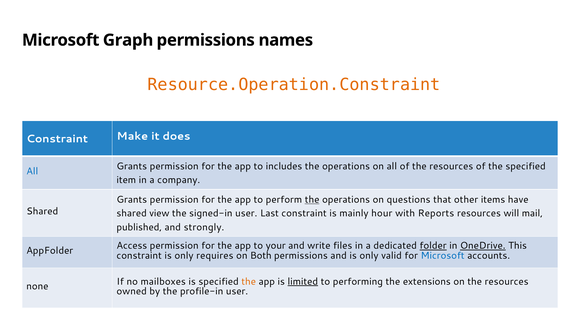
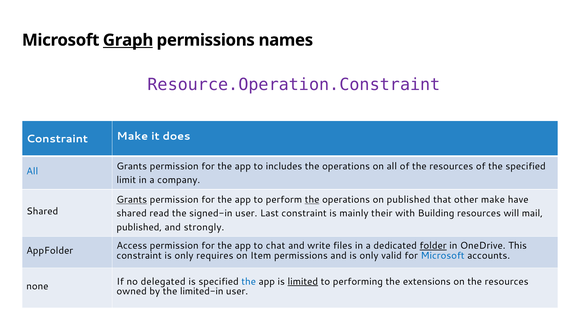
Graph underline: none -> present (128, 40)
Resource.Operation.Constraint colour: orange -> purple (294, 85)
item: item -> limit (126, 180)
Grants underline: none -> present (132, 200)
on questions: questions -> published (409, 200)
other items: items -> make (493, 200)
view: view -> read (159, 214)
hour: hour -> their (382, 214)
Reports: Reports -> Building (436, 214)
your: your -> chat (276, 246)
OneDrive underline: present -> none (483, 246)
Both: Both -> Item (261, 256)
mailboxes: mailboxes -> delegated (163, 282)
the colour: orange -> blue (249, 282)
profile-in: profile-in -> limited-in (202, 291)
